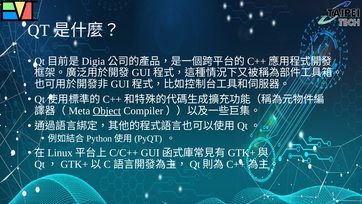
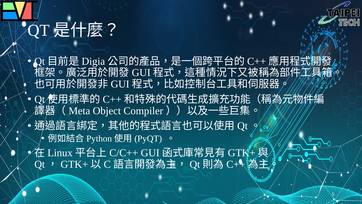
Object underline: present -> none (107, 111)
